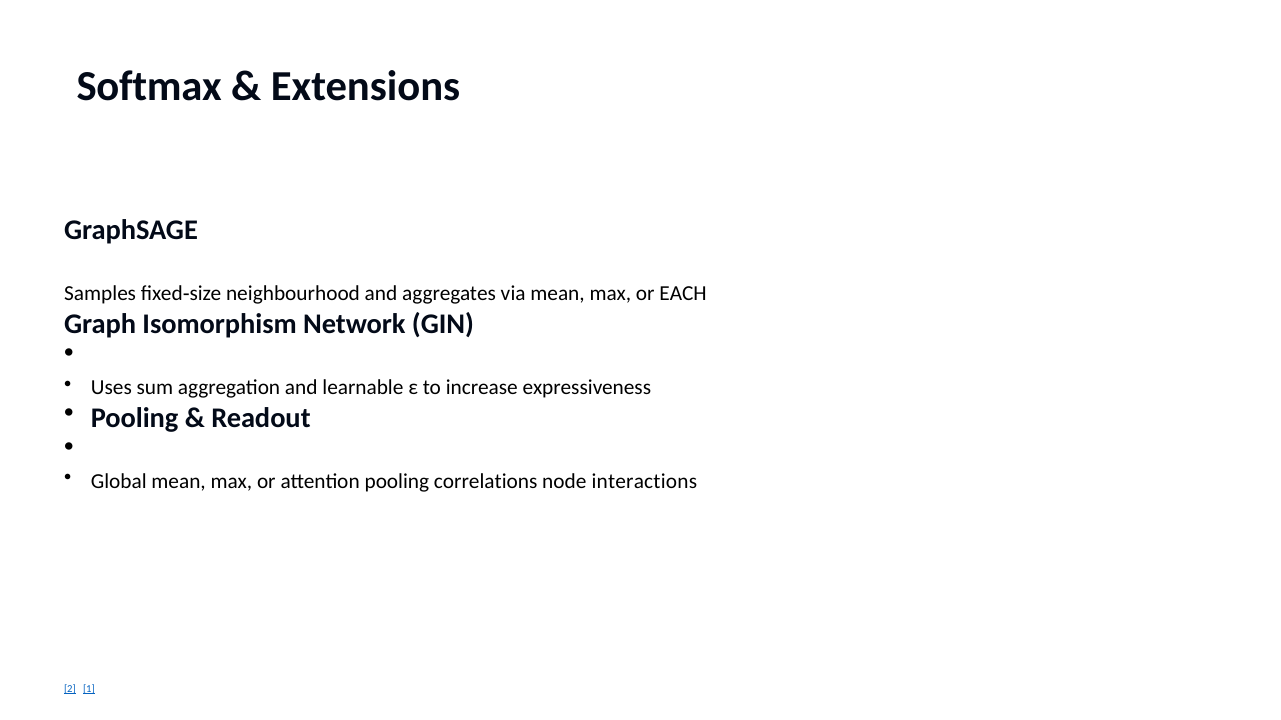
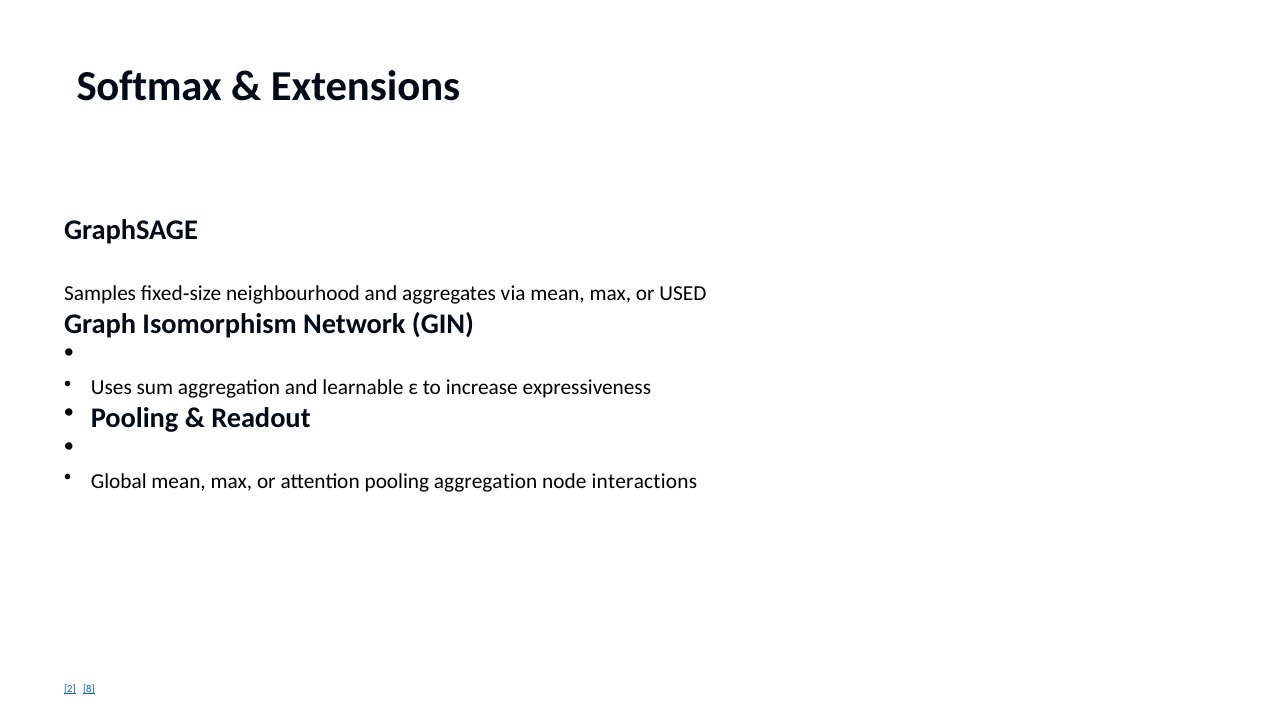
EACH: EACH -> USED (683, 294)
pooling correlations: correlations -> aggregation (486, 482)
1: 1 -> 8 (89, 689)
